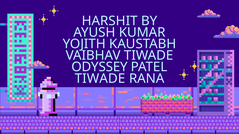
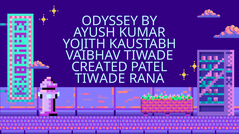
HARSHIT: HARSHIT -> ODYSSEY (110, 21)
ODYSSEY: ODYSSEY -> CREATED (99, 67)
